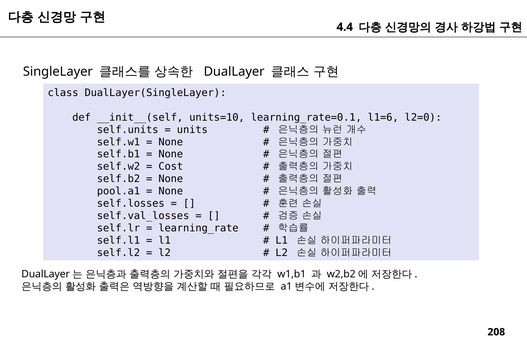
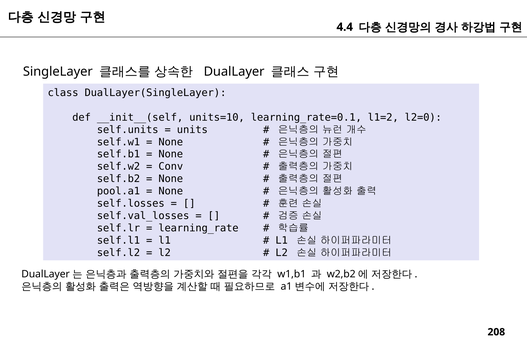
l1=6: l1=6 -> l1=2 (383, 117)
Cost: Cost -> Conv (171, 167)
